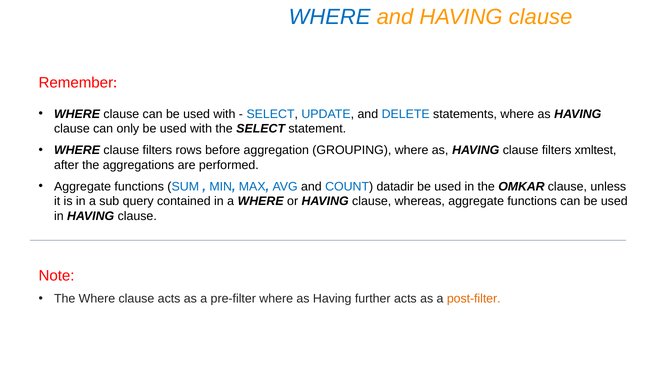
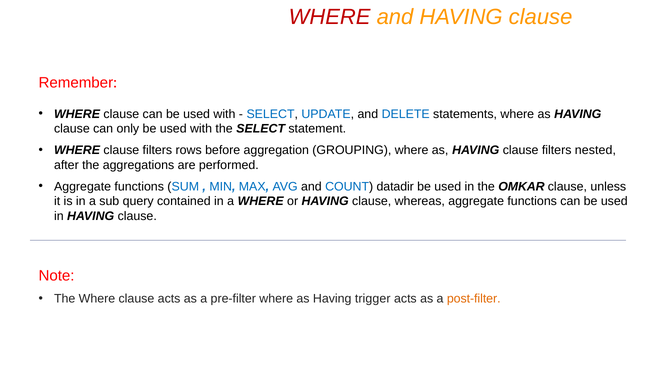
WHERE colour: blue -> red (330, 17)
xmltest: xmltest -> nested (595, 150)
further: further -> trigger (373, 299)
